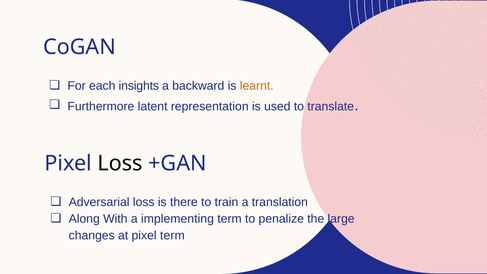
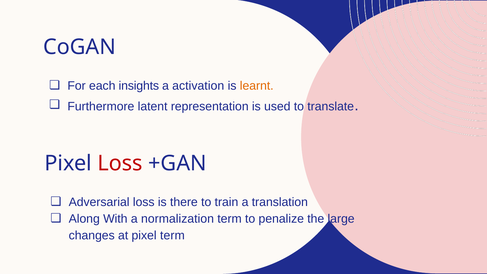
backward: backward -> activation (198, 86)
Loss colour: black -> red (120, 163)
implementing: implementing -> normalization (178, 219)
